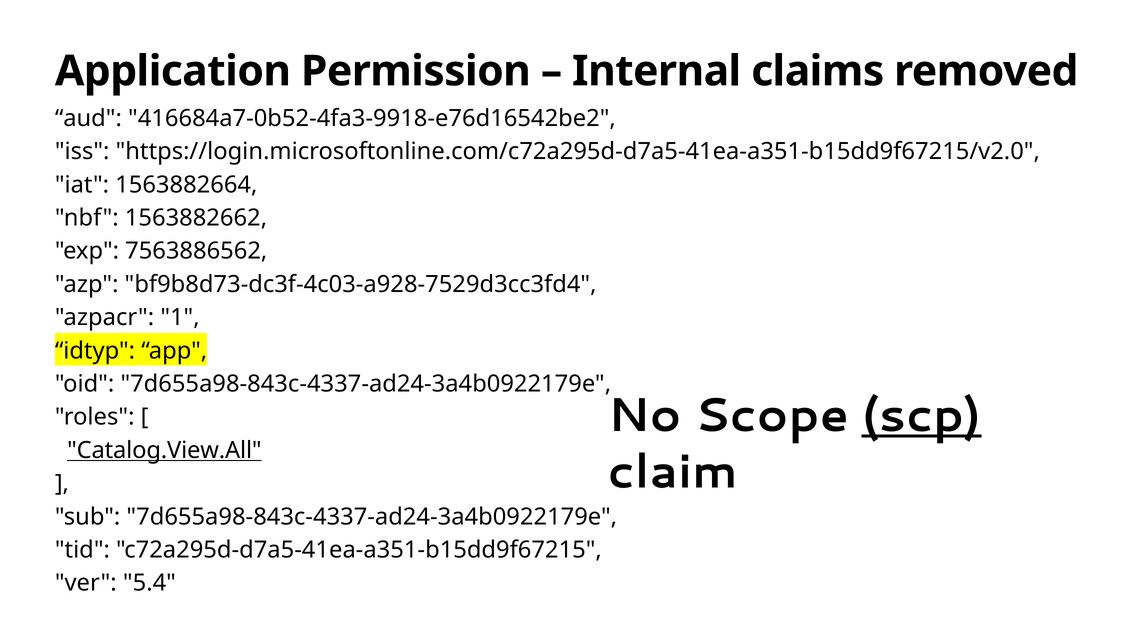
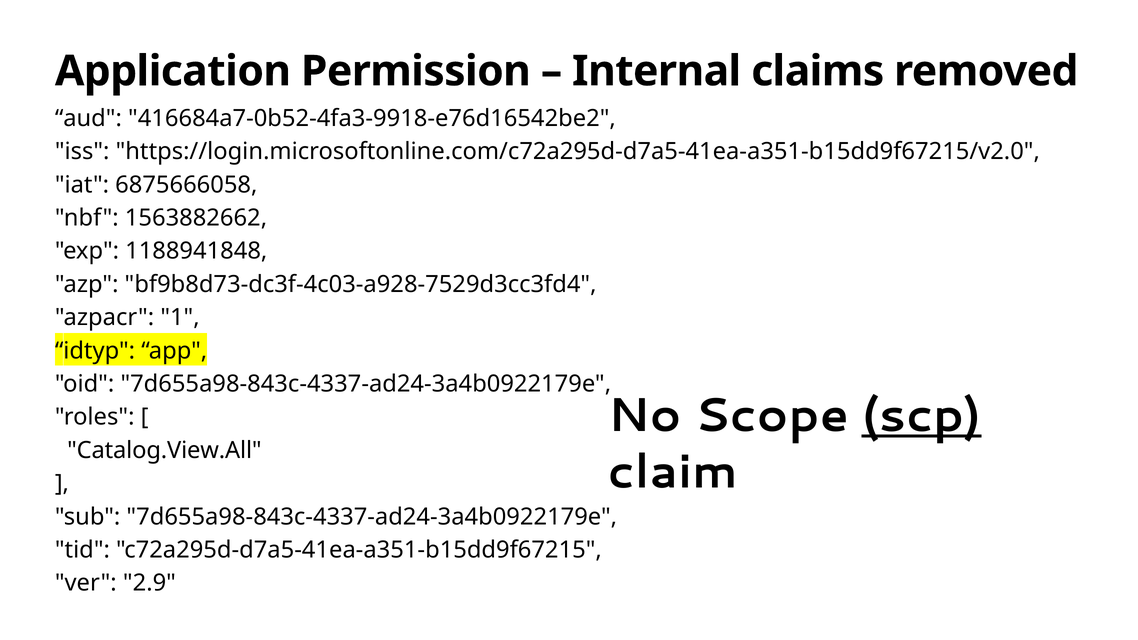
1563882664: 1563882664 -> 6875666058 (186, 185)
7563886562: 7563886562 -> 1188941848 (196, 251)
Catalog.View.All underline: present -> none (164, 450)
5.4: 5.4 -> 2.9 (149, 583)
